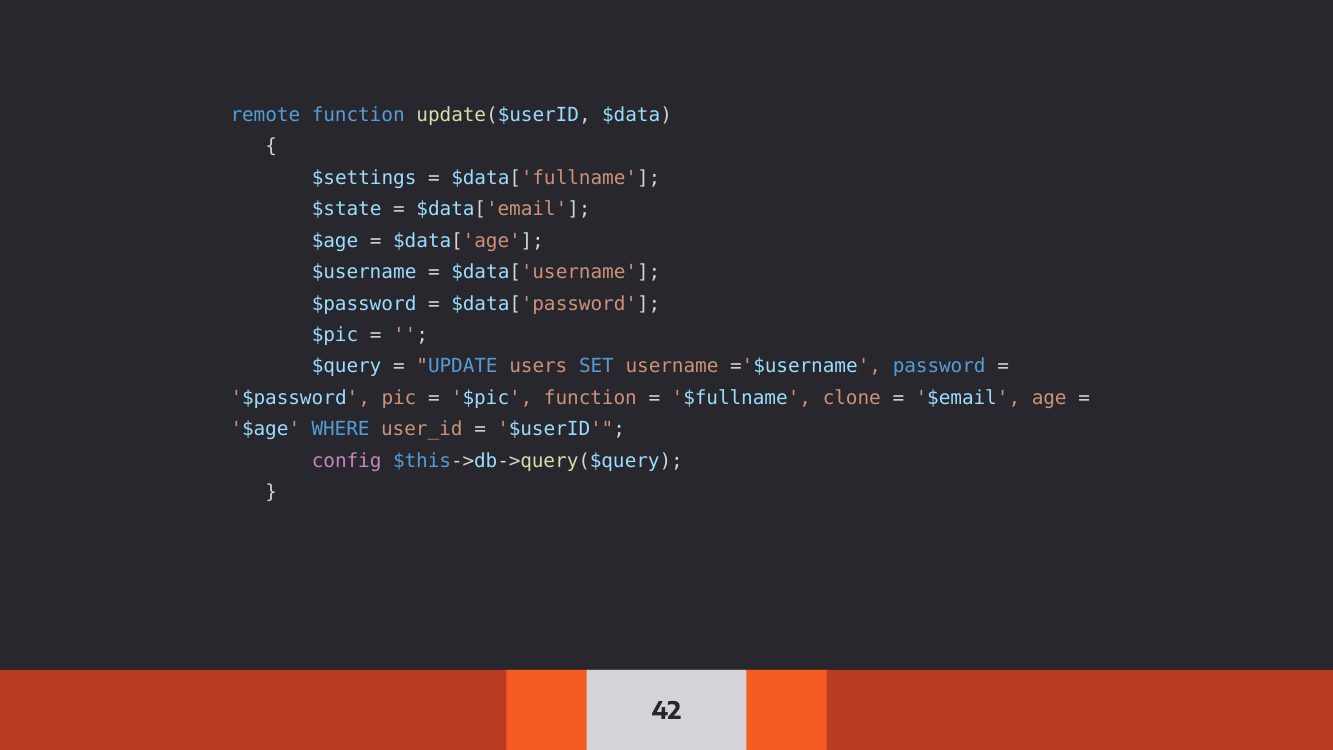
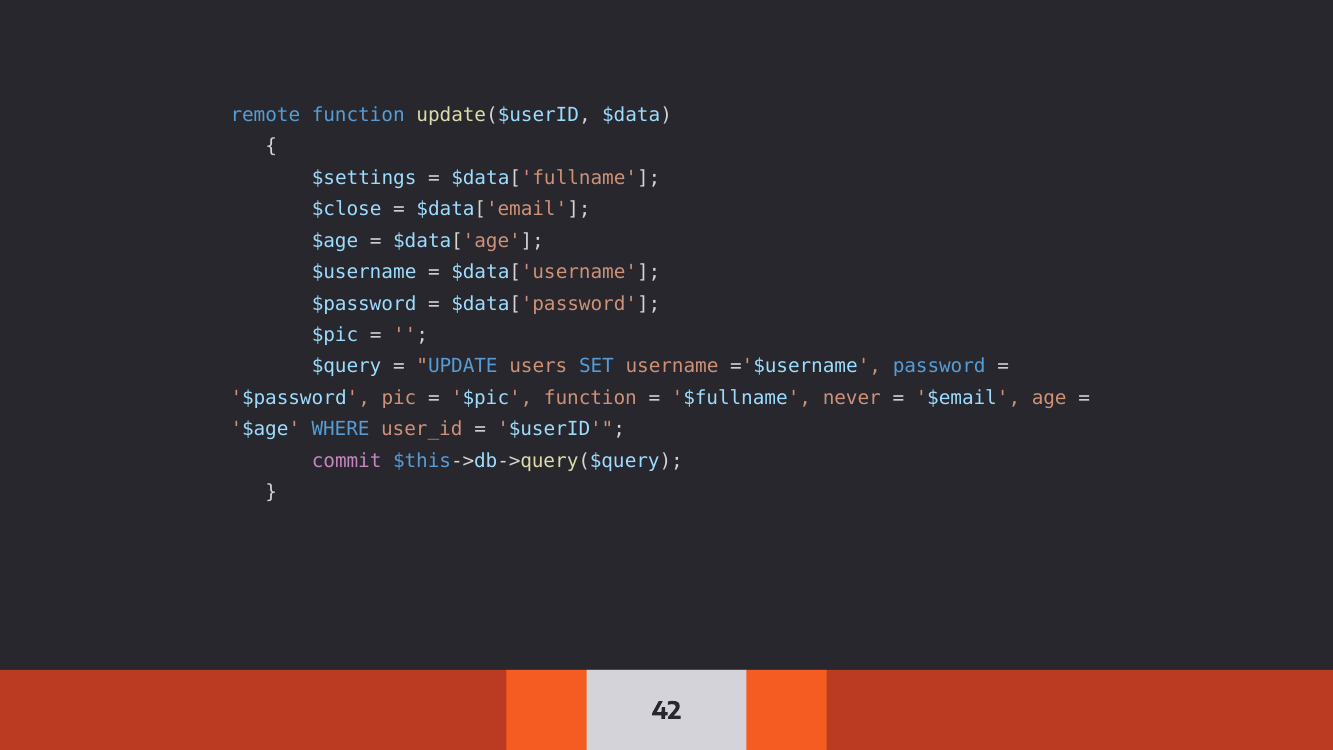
$state: $state -> $close (347, 209)
clone: clone -> never (852, 398)
config: config -> commit (347, 461)
